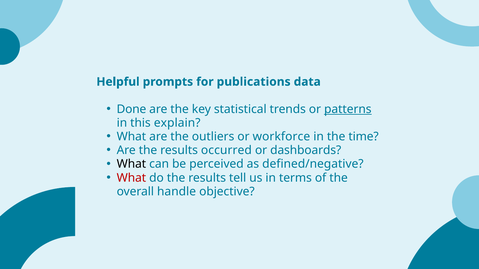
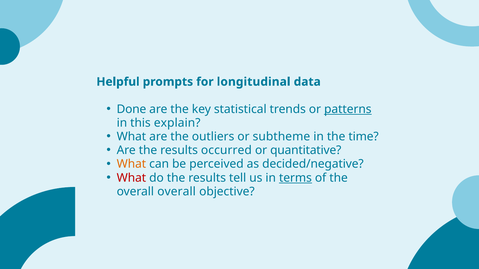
publications: publications -> longitudinal (254, 82)
workforce: workforce -> subtheme (281, 137)
dashboards: dashboards -> quantitative (306, 151)
What colour: black -> orange (131, 164)
defined/negative: defined/negative -> decided/negative (313, 164)
terms underline: none -> present (295, 178)
overall handle: handle -> overall (177, 192)
